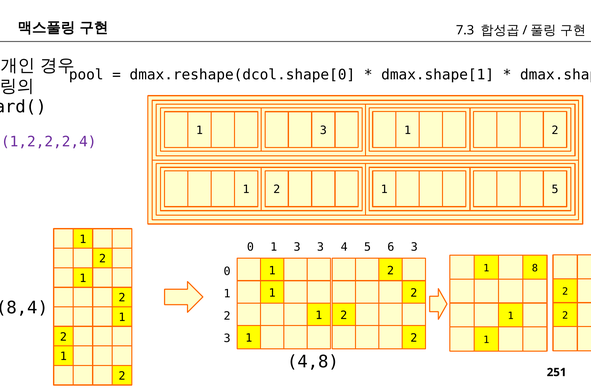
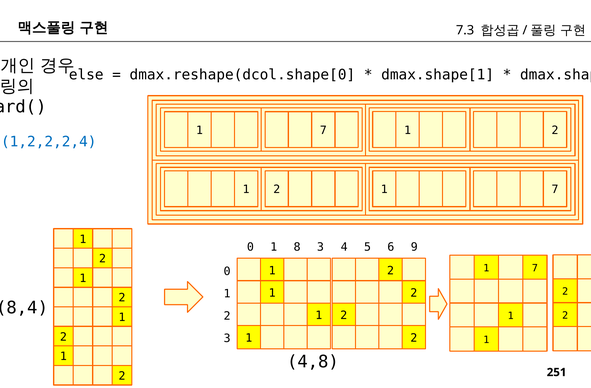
pool: pool -> else (86, 75)
3: 3 -> 7 (323, 131)
1,2,2,2,4 colour: purple -> blue (49, 142)
5: 5 -> 7 (555, 190)
0 1 3: 3 -> 8 (297, 247)
6 3: 3 -> 9 (414, 247)
8: 8 -> 7 (535, 268)
